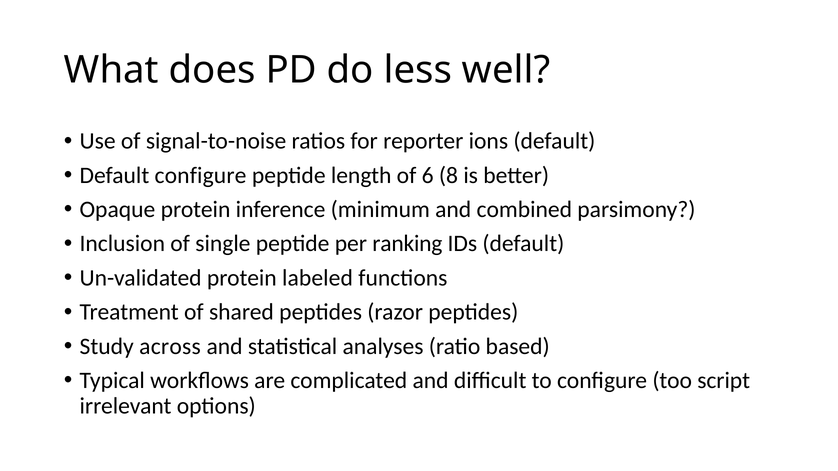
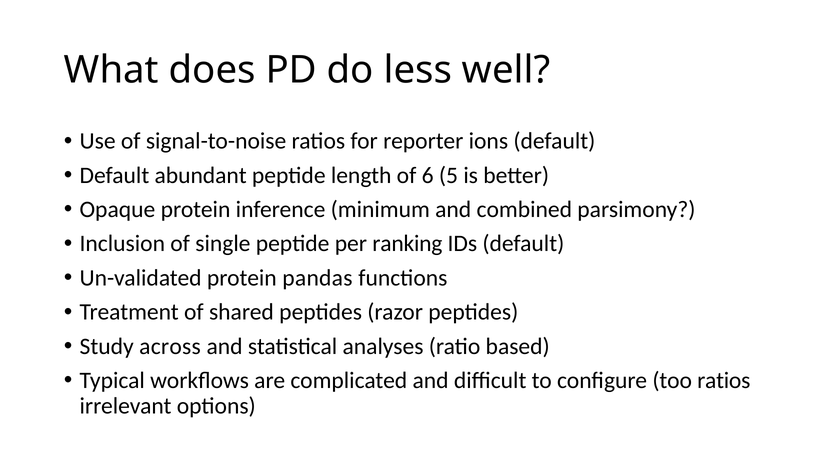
Default configure: configure -> abundant (201, 175)
8: 8 -> 5 (448, 175)
labeled: labeled -> pandas (317, 278)
too script: script -> ratios (724, 381)
